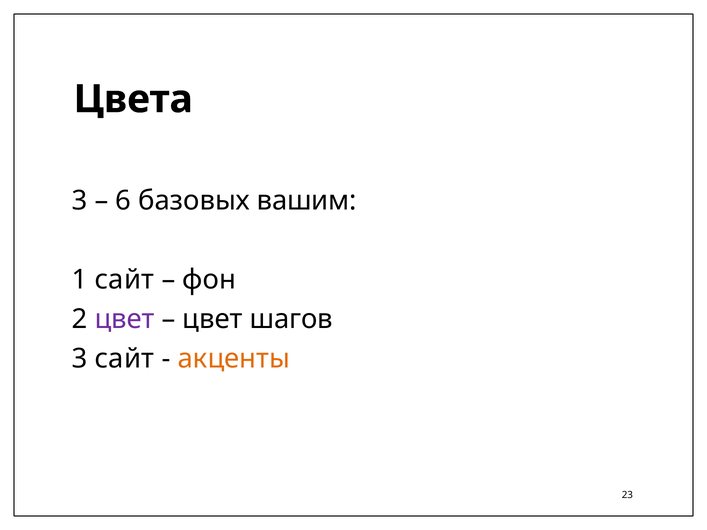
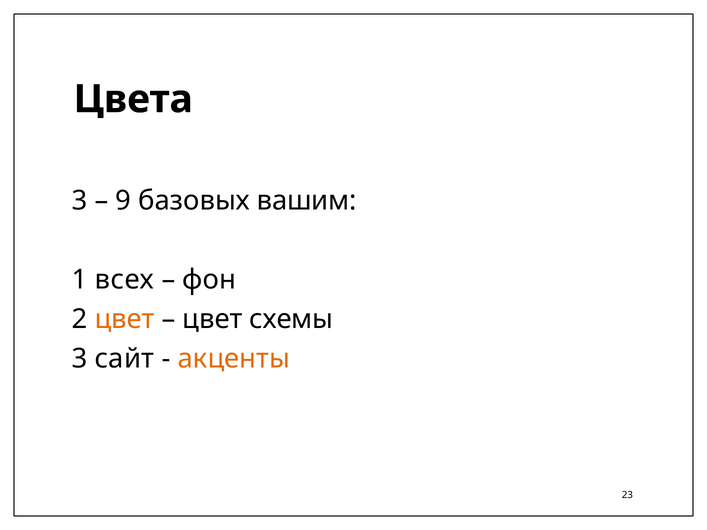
6: 6 -> 9 (123, 201)
1 сайт: сайт -> всех (124, 280)
цвет colour: purple -> orange (125, 319)
шагов: шагов -> схемы (291, 319)
